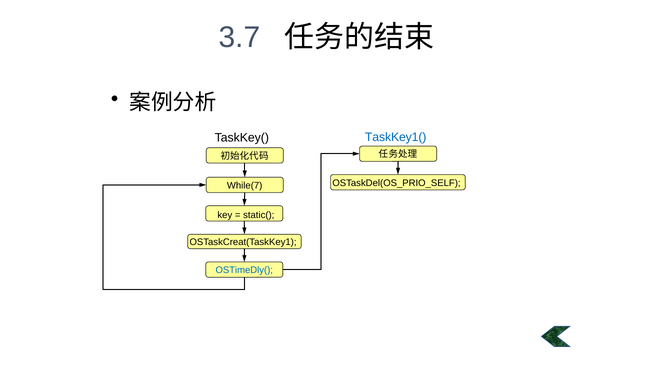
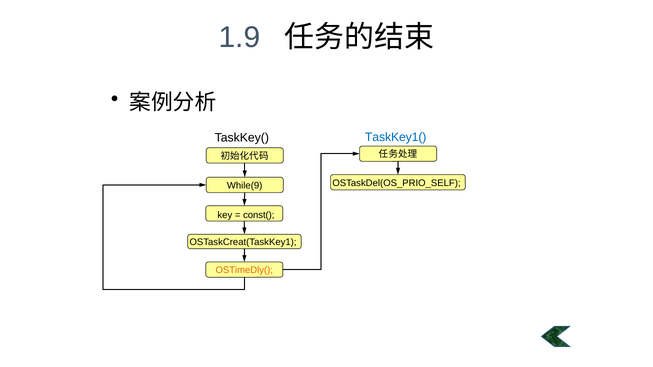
3.7: 3.7 -> 1.9 (240, 37)
While(7: While(7 -> While(9 (245, 186)
static(: static( -> const( (259, 215)
OSTimeDly( colour: blue -> orange (244, 270)
